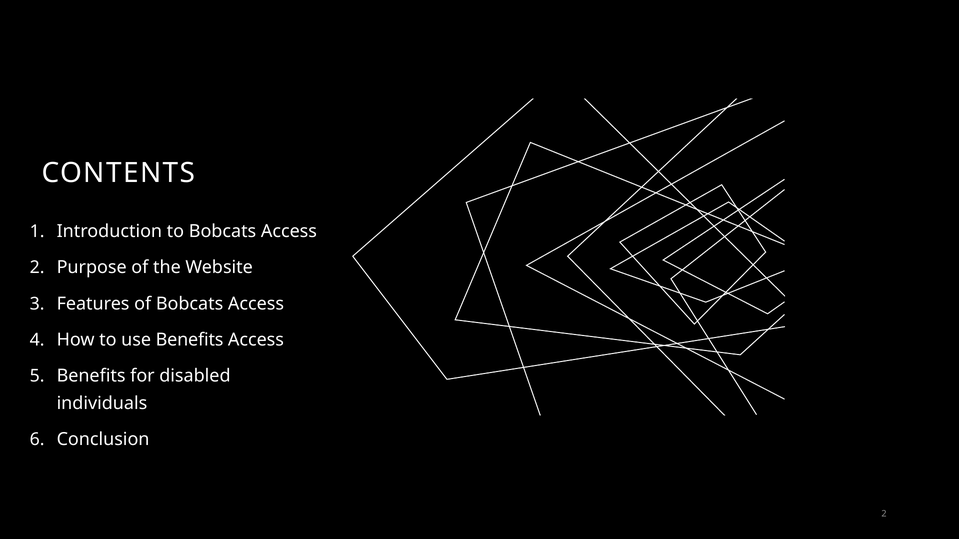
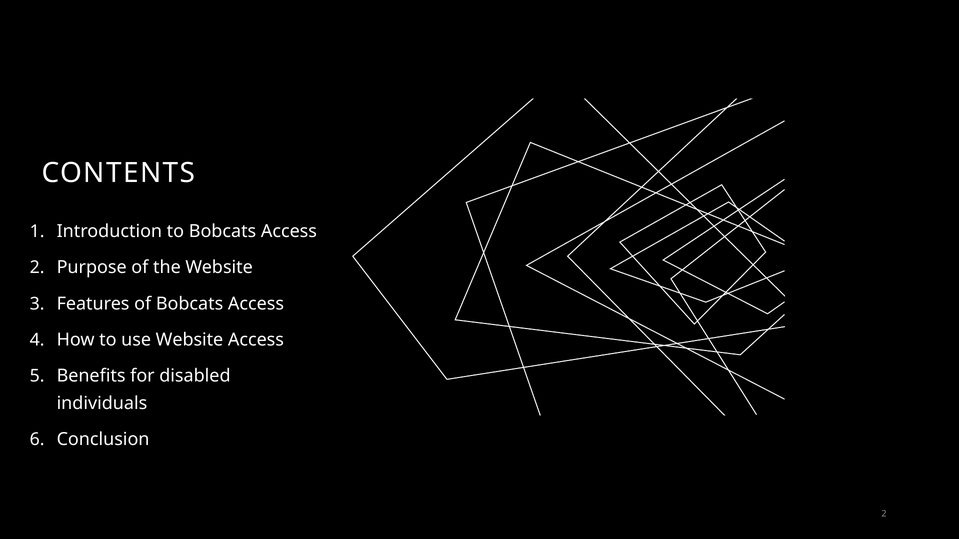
use Benefits: Benefits -> Website (189, 340)
